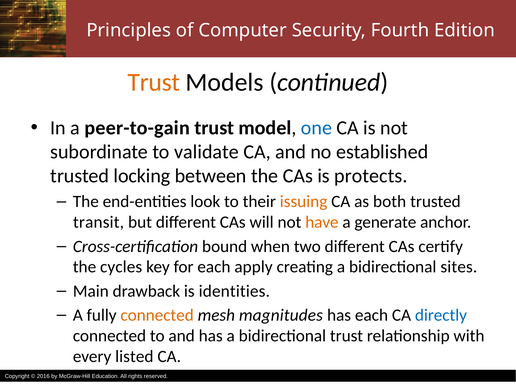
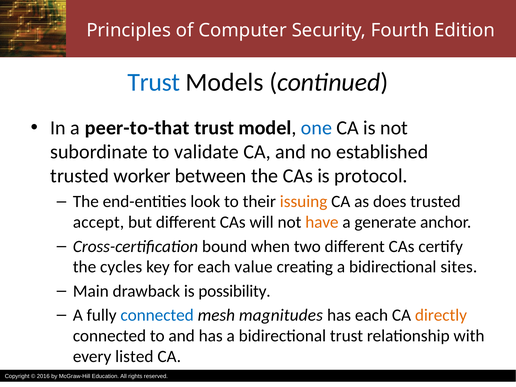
Trust colour: orange -> blue (154, 82)
peer-to-gain: peer-to-gain -> peer-to-that (137, 128)
locking: locking -> worker (142, 176)
protects: protects -> protocol (371, 176)
both: both -> does (390, 202)
transit: transit -> accept (99, 222)
apply: apply -> value (253, 267)
identities: identities -> possibility (234, 291)
connected colour: orange -> blue (157, 315)
directly colour: blue -> orange (441, 315)
